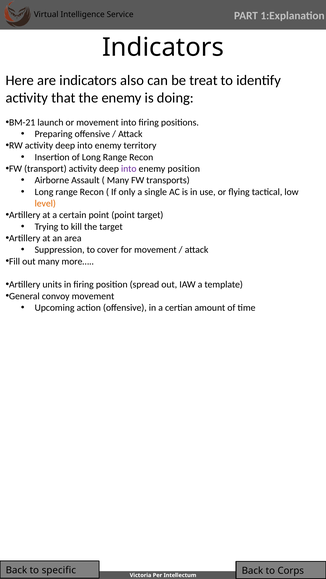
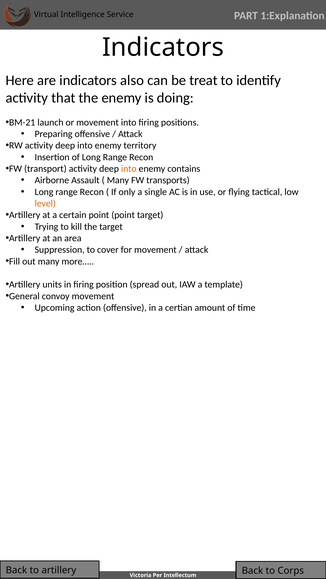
into colour: purple -> orange (129, 169)
enemy position: position -> contains (184, 169)
to specific: specific -> artillery (59, 571)
